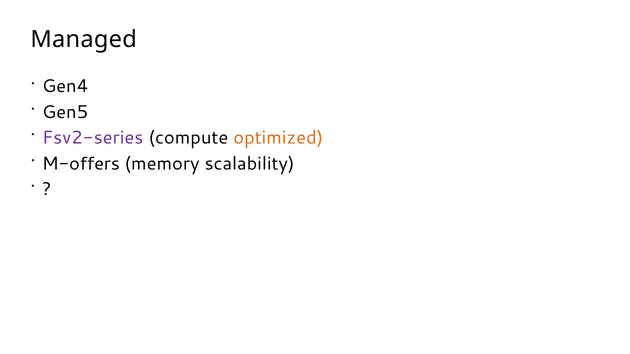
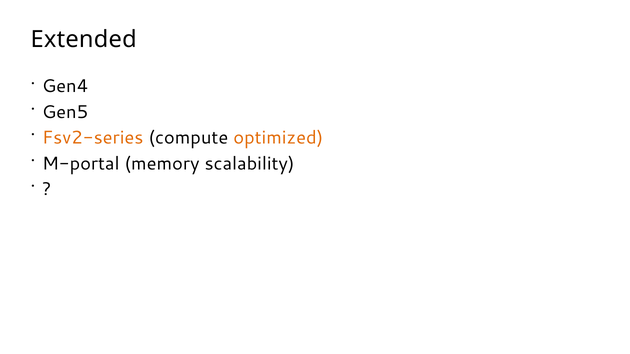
Managed: Managed -> Extended (84, 39)
Fsv2-series colour: purple -> orange (93, 138)
M-offers: M-offers -> M-portal (81, 164)
